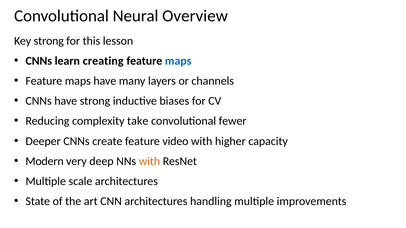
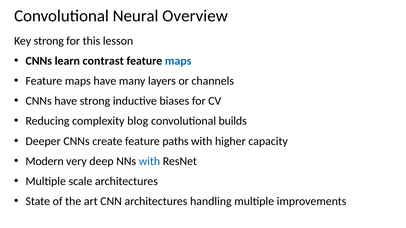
creating: creating -> contrast (103, 61)
take: take -> blog (138, 121)
fewer: fewer -> builds (233, 121)
video: video -> paths (175, 141)
with colour: orange -> blue (149, 161)
